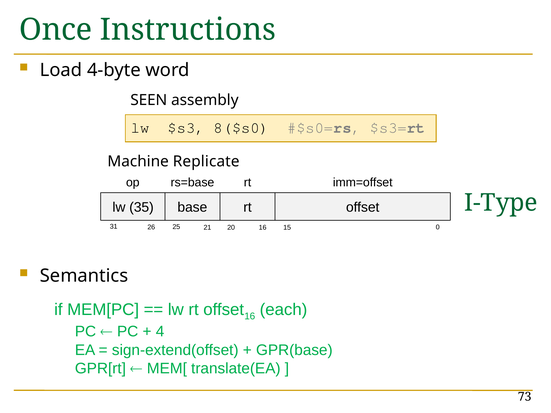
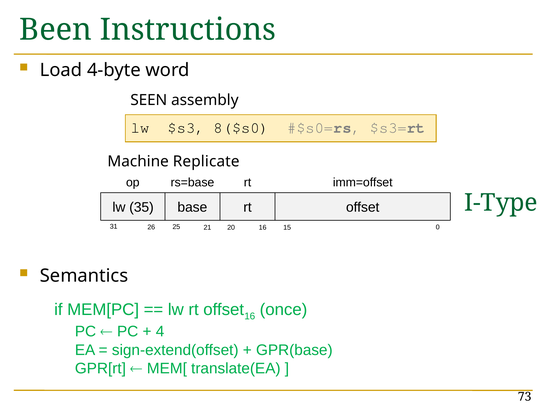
Once: Once -> Been (56, 30)
each: each -> once (284, 310)
